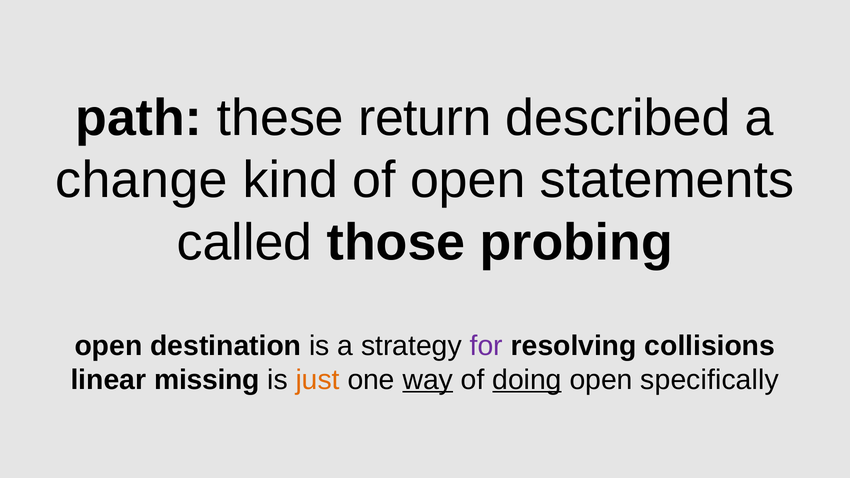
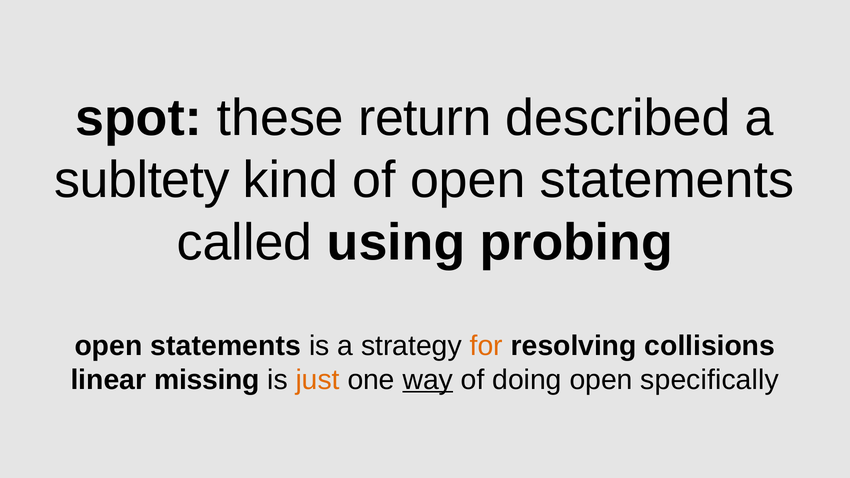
path: path -> spot (139, 118)
change: change -> subltety (142, 180)
those: those -> using (396, 243)
destination: destination -> statements (226, 346)
for colour: purple -> orange (486, 346)
doing underline: present -> none (527, 380)
